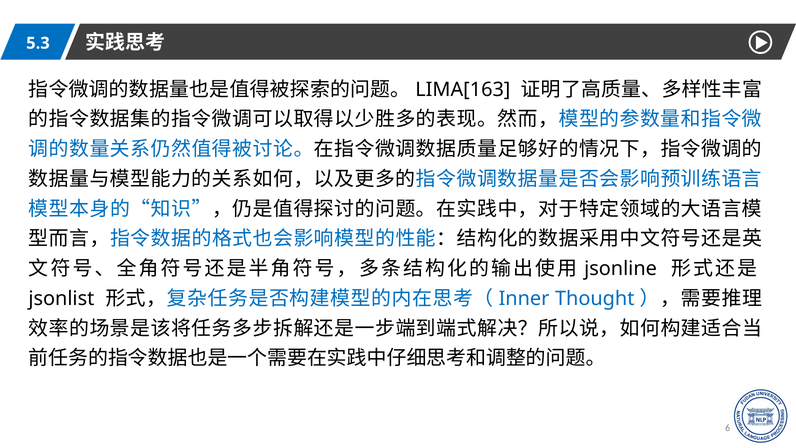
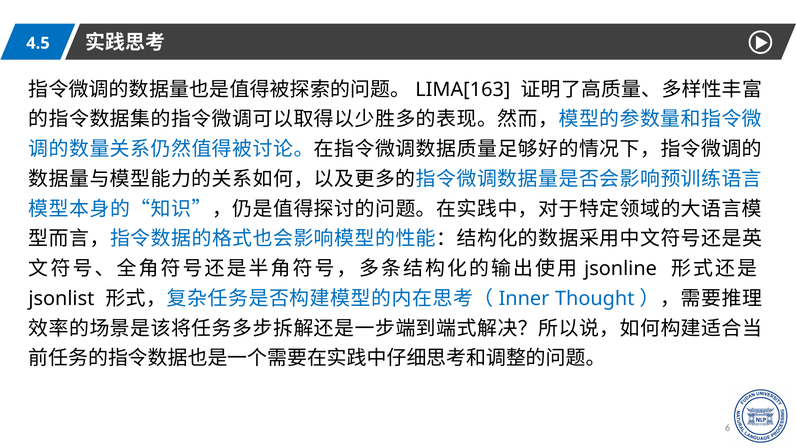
5.3: 5.3 -> 4.5 (38, 43)
